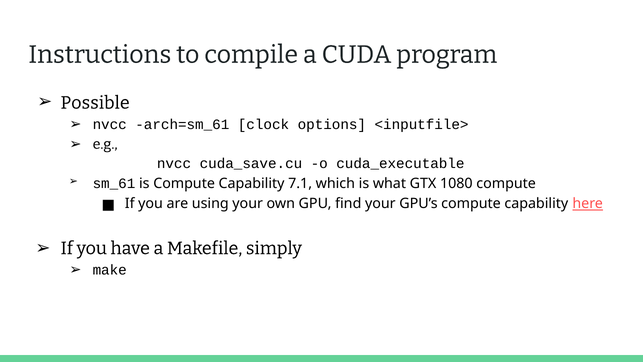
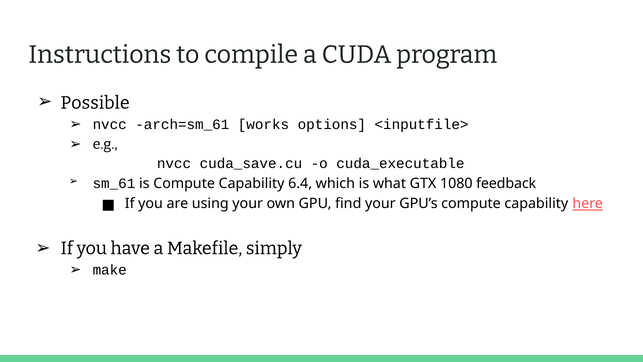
clock: clock -> works (263, 124)
7.1: 7.1 -> 6.4 (300, 183)
1080 compute: compute -> feedback (506, 183)
